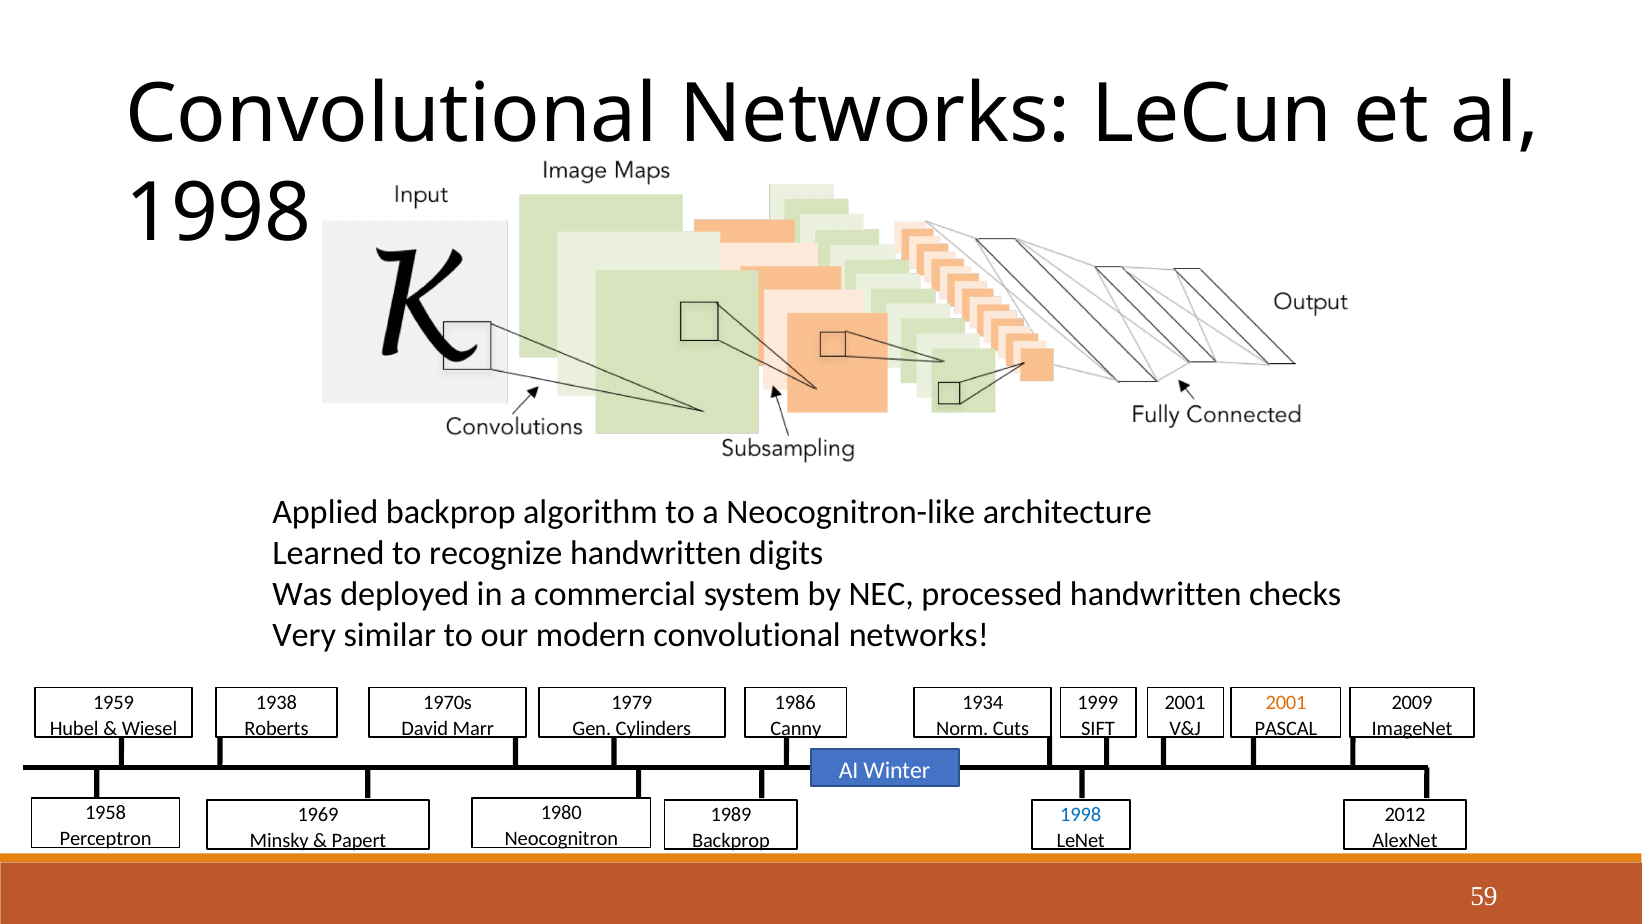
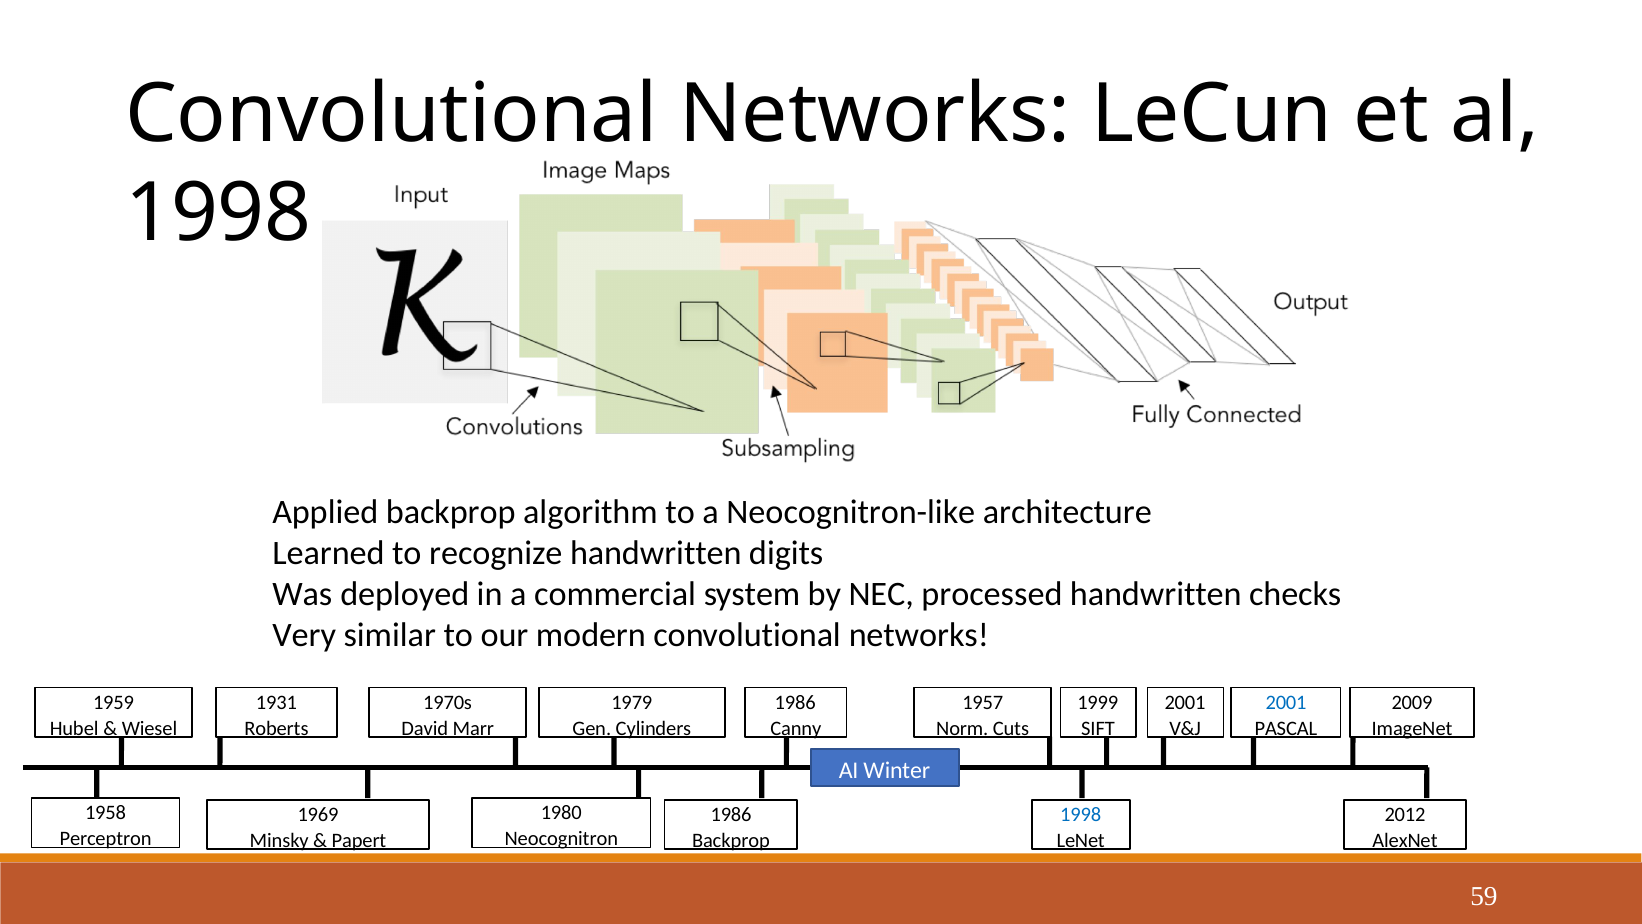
1938: 1938 -> 1931 (277, 702)
1934: 1934 -> 1957 (983, 702)
2001 colour: orange -> blue (1286, 702)
1989: 1989 -> 1986 (731, 814)
